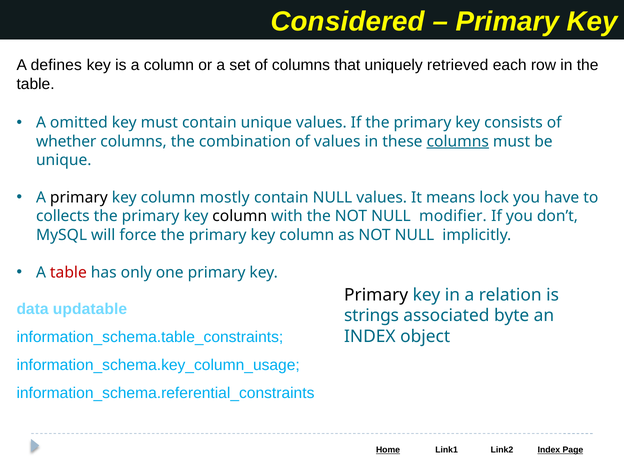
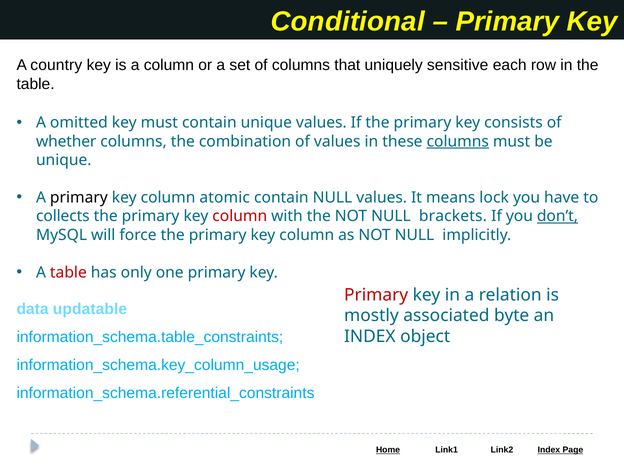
Considered: Considered -> Conditional (348, 22)
defines: defines -> country (56, 65)
retrieved: retrieved -> sensitive (458, 65)
mostly: mostly -> atomic (225, 198)
column colour: black -> red (240, 216)
modifier: modifier -> brackets (453, 216)
don’t underline: none -> present (557, 216)
Primary colour: black -> red (376, 295)
strings: strings -> mostly (371, 316)
